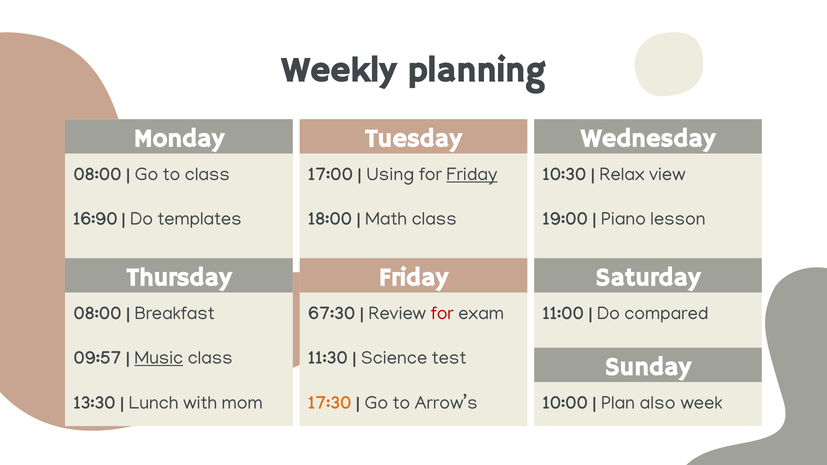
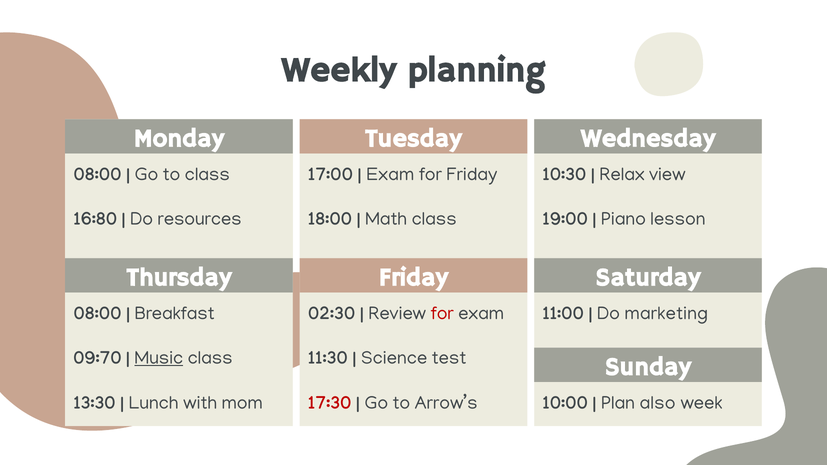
Using: Using -> Exam (390, 174)
Friday underline: present -> none (472, 174)
16:90: 16:90 -> 16:80 (95, 219)
templates: templates -> resources (200, 219)
67:30: 67:30 -> 02:30 (332, 313)
compared: compared -> marketing (666, 313)
09:57: 09:57 -> 09:70 (97, 358)
17:30 colour: orange -> red (330, 403)
